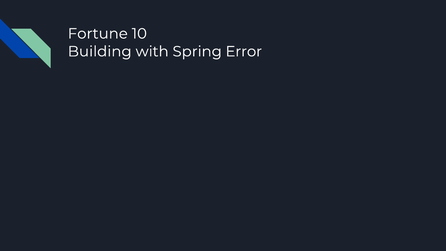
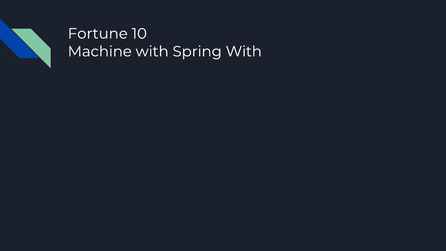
Building: Building -> Machine (100, 51)
Spring Error: Error -> With (244, 51)
